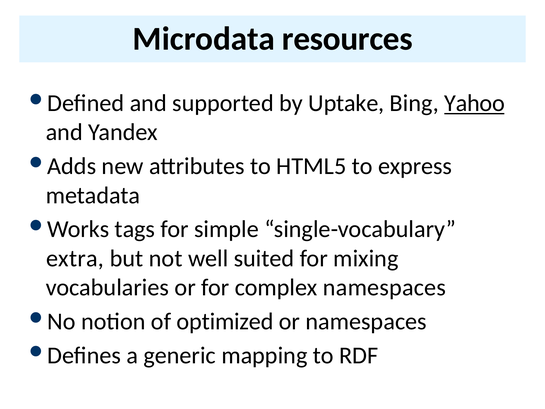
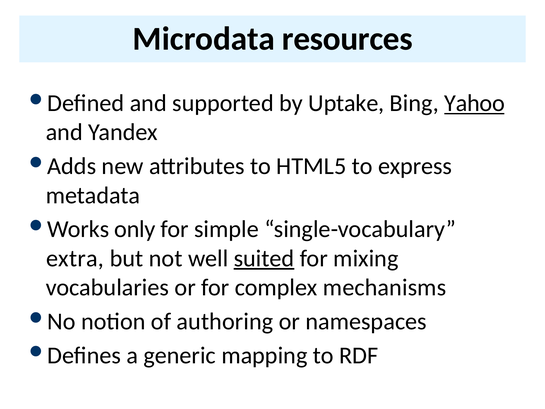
tags: tags -> only (135, 229)
suited underline: none -> present (264, 258)
complex namespaces: namespaces -> mechanisms (385, 287)
optimized: optimized -> authoring (225, 321)
